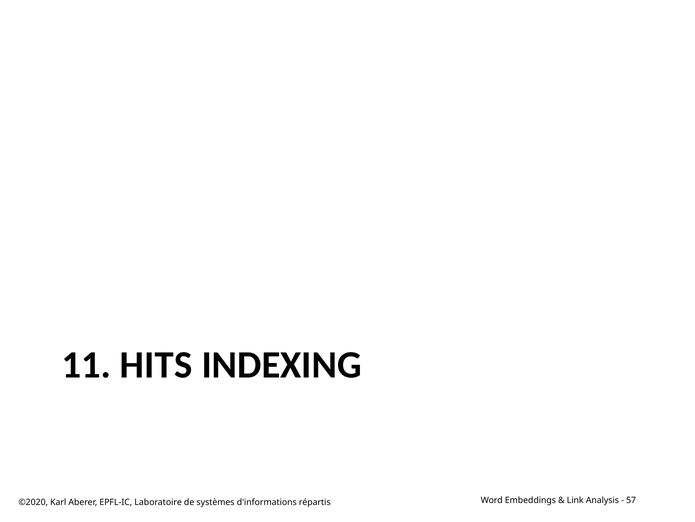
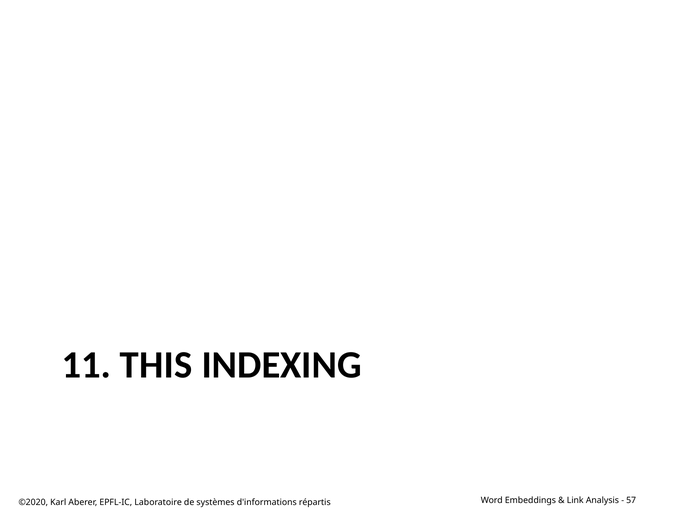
HITS: HITS -> THIS (156, 364)
